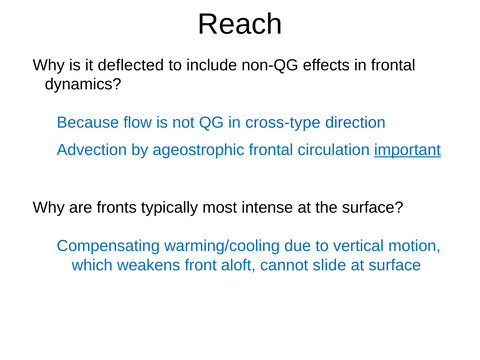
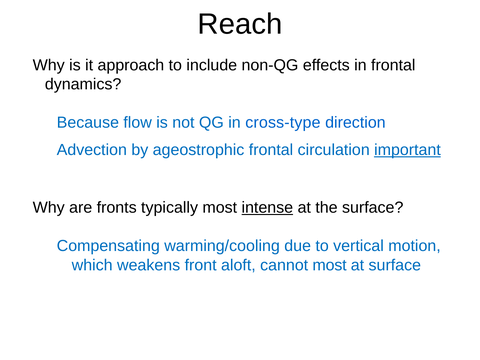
deflected: deflected -> approach (131, 65)
intense underline: none -> present (267, 207)
cannot slide: slide -> most (330, 265)
